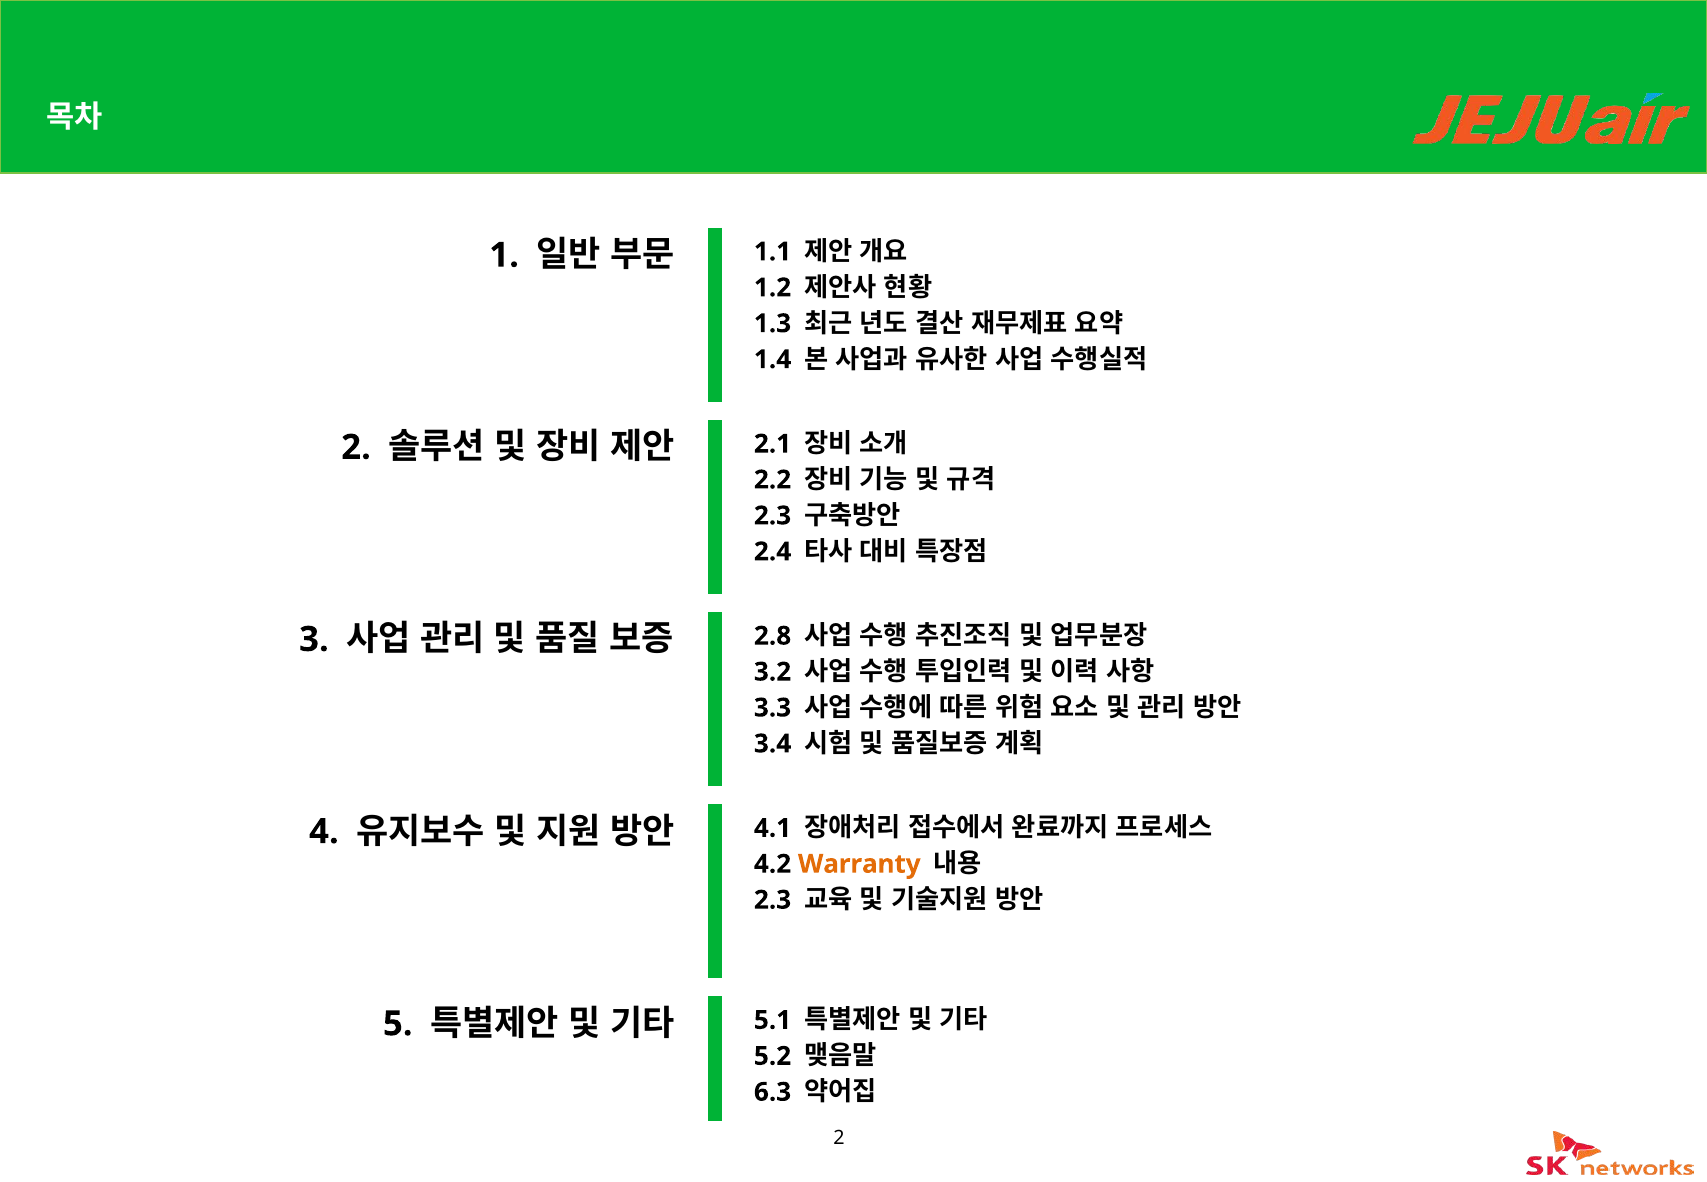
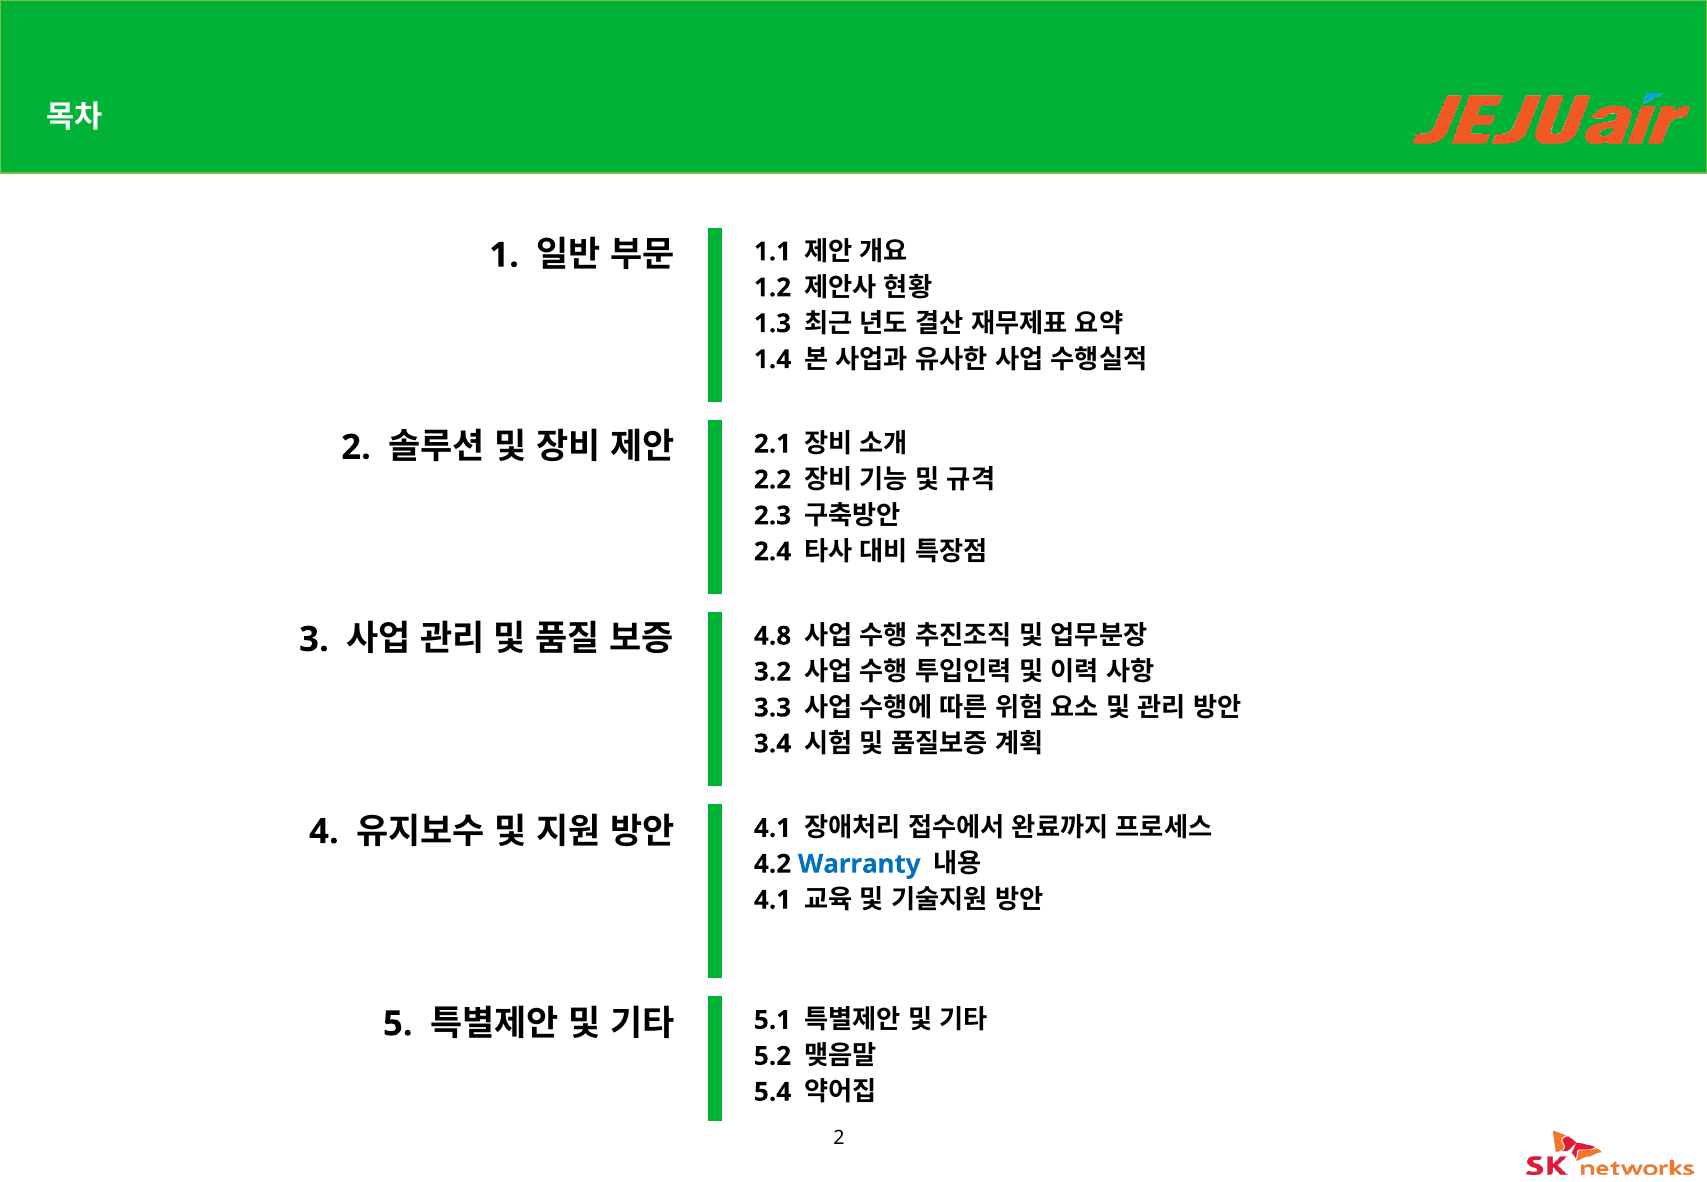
2.8: 2.8 -> 4.8 (773, 636)
Warranty colour: orange -> blue (859, 864)
2.3: 2.3 -> 4.1 (773, 900)
6.3: 6.3 -> 5.4 (773, 1092)
